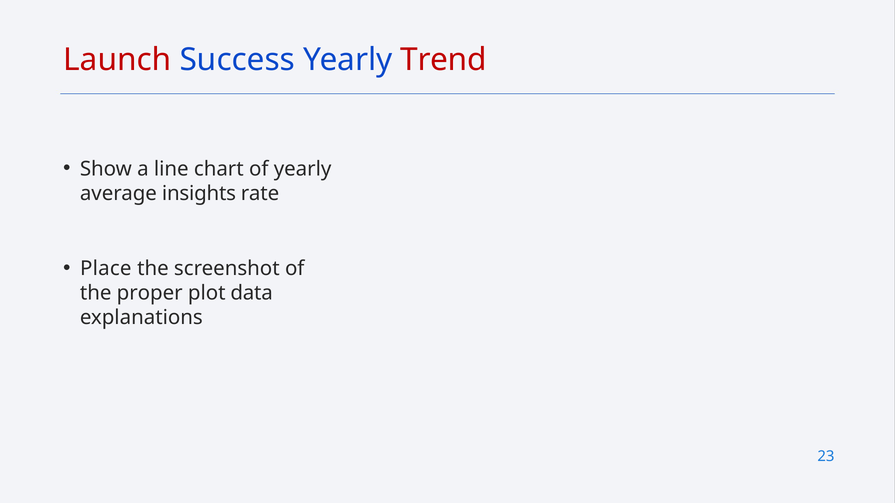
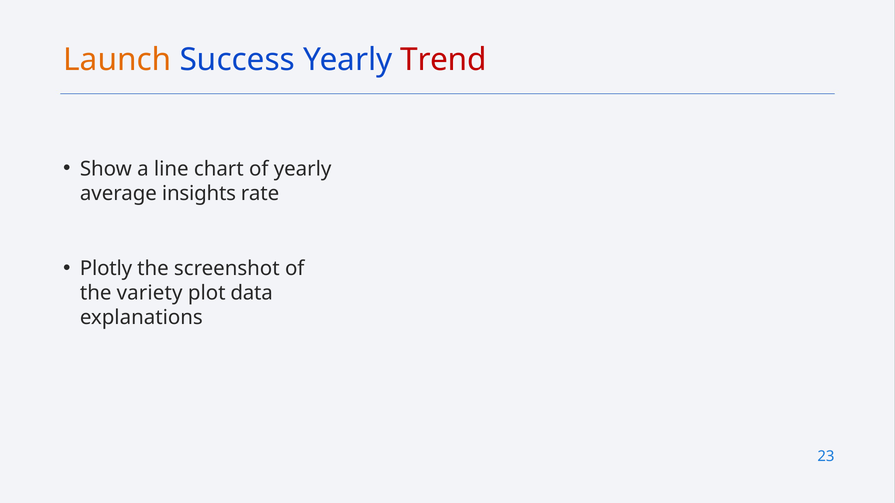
Launch colour: red -> orange (117, 60)
Place: Place -> Plotly (106, 269)
proper: proper -> variety (150, 293)
